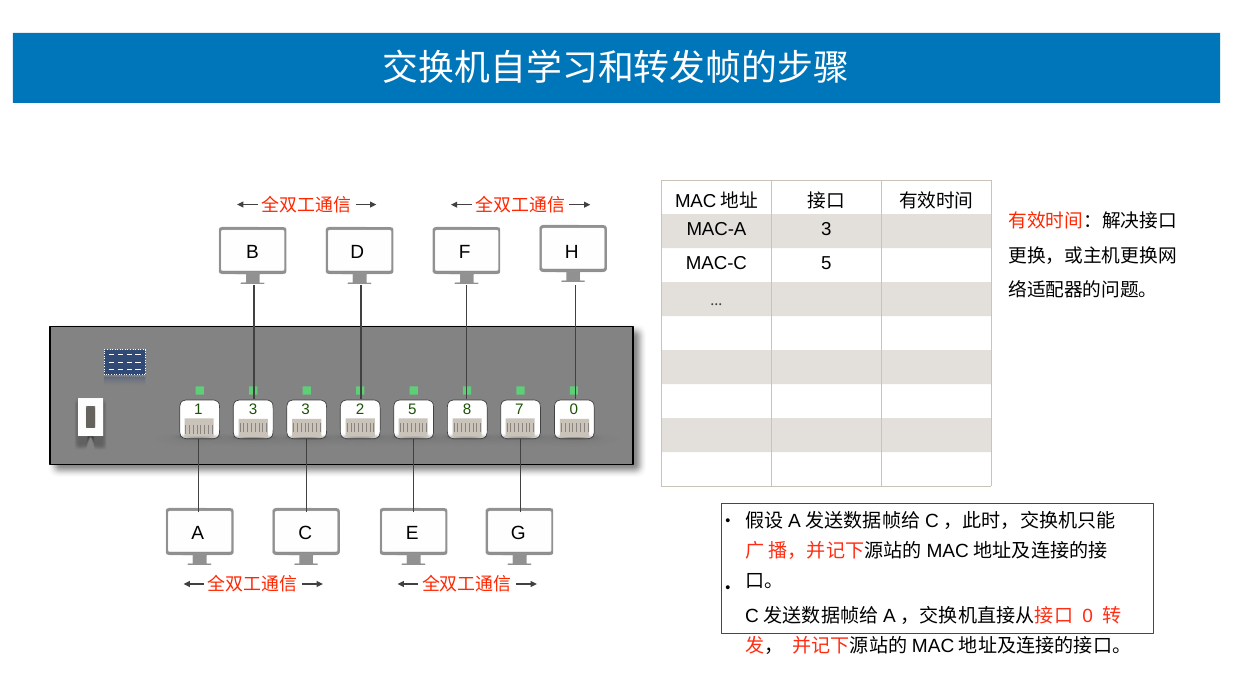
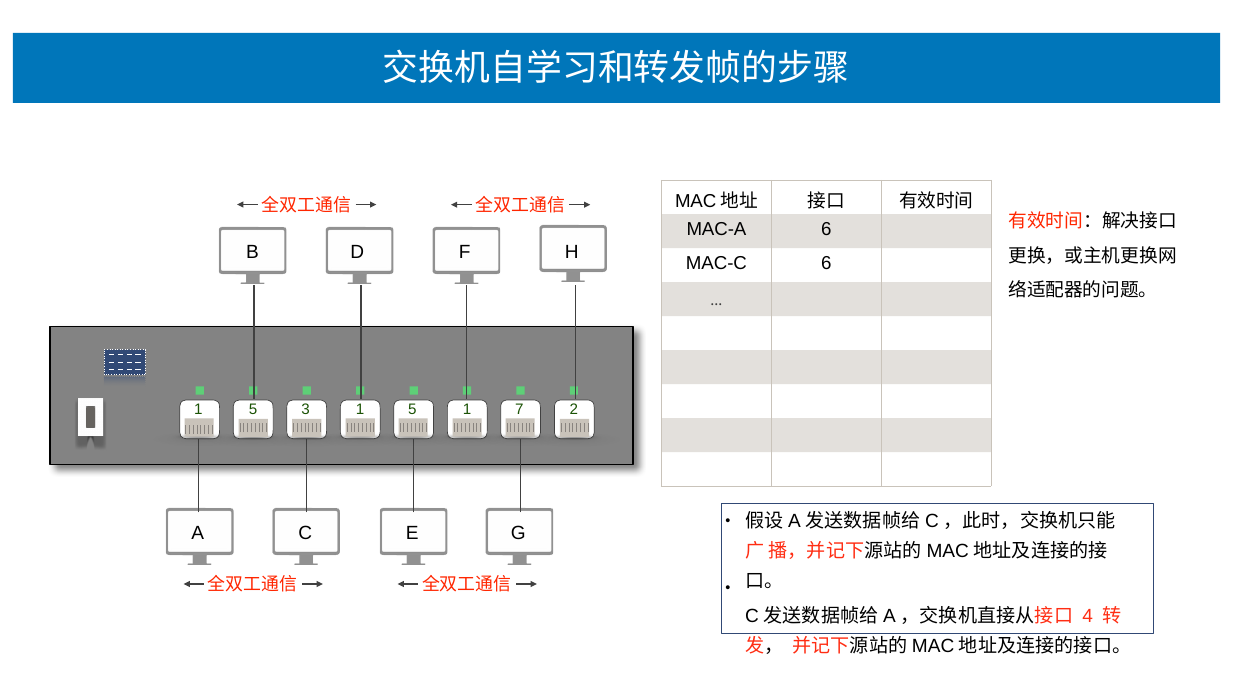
MAC-A 3: 3 -> 6 (826, 229)
MAC-C 5: 5 -> 6 (826, 263)
3: 3 -> 5 (253, 409)
3 2: 2 -> 1 (360, 409)
5 8: 8 -> 1 (467, 409)
7 0: 0 -> 2 (574, 409)
0: 0 -> 4 (1088, 616)
